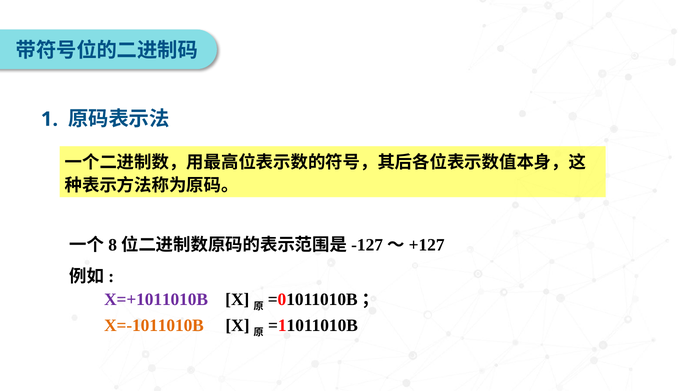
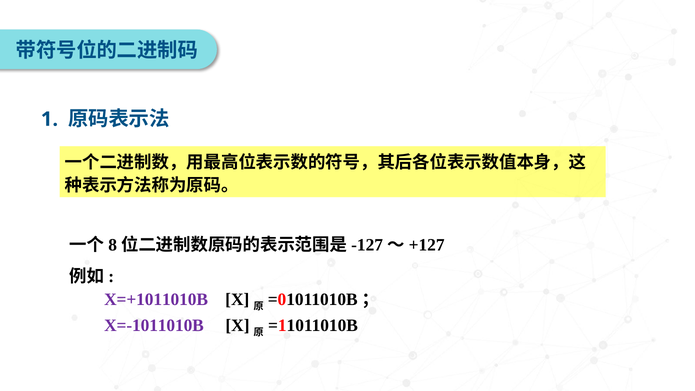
X=-1011010B colour: orange -> purple (154, 326)
